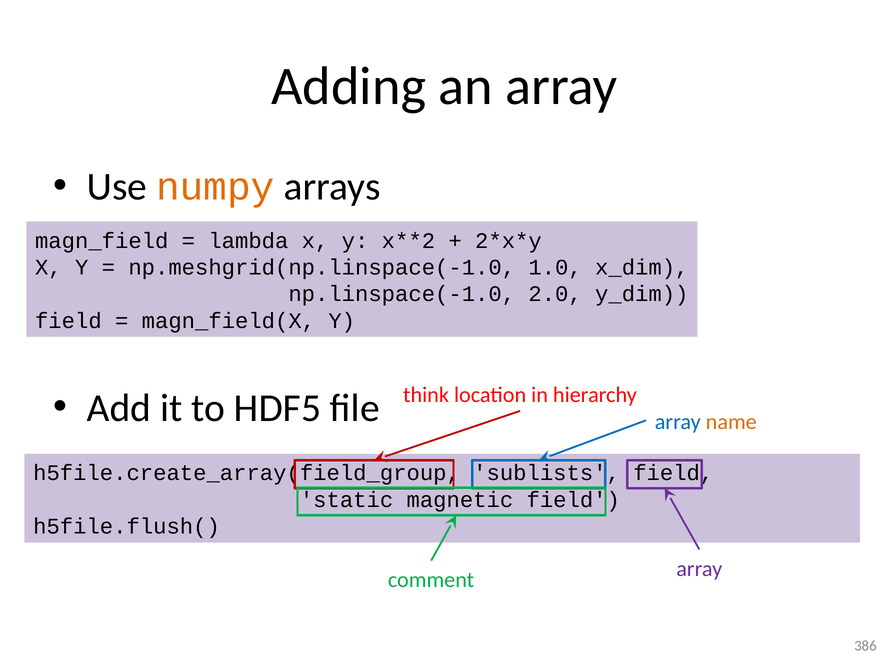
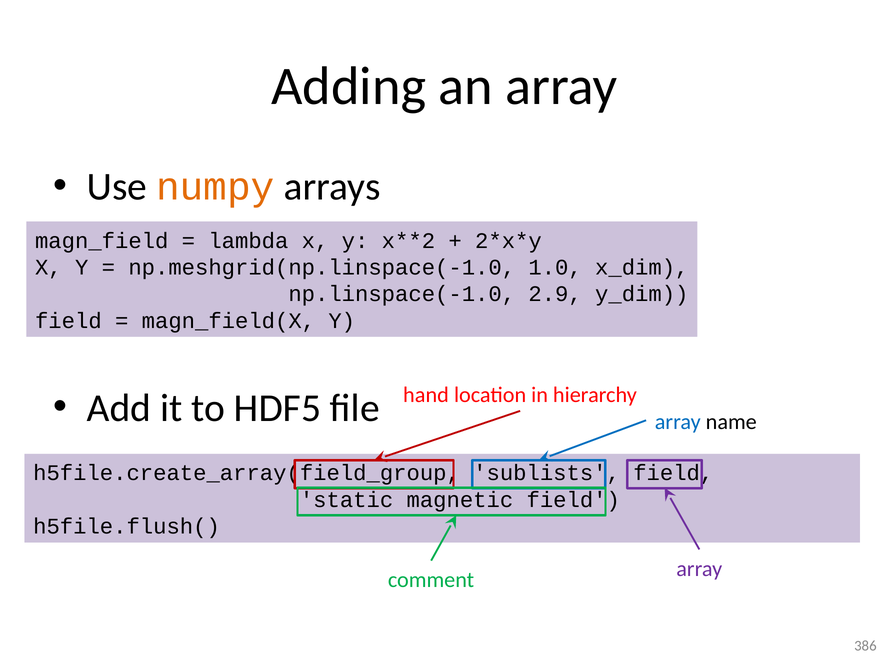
2.0: 2.0 -> 2.9 (555, 294)
think: think -> hand (426, 395)
name colour: orange -> black (731, 422)
